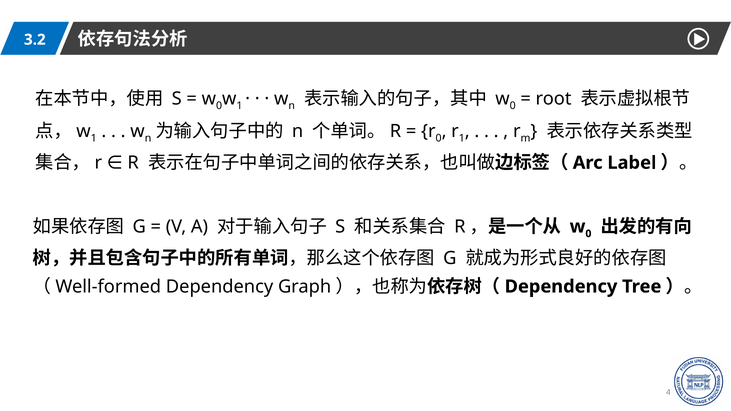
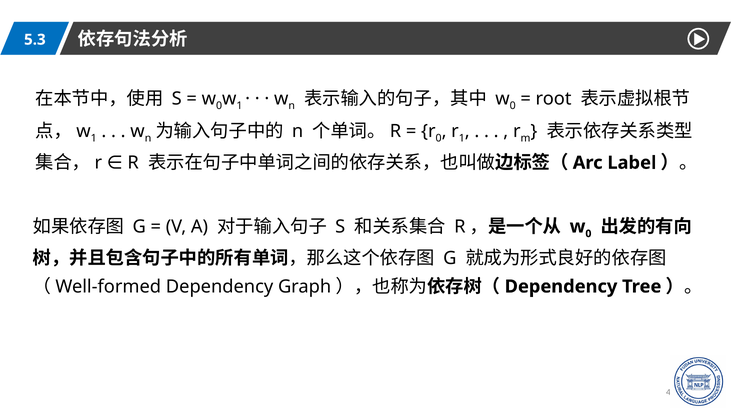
3.2: 3.2 -> 5.3 (35, 40)
